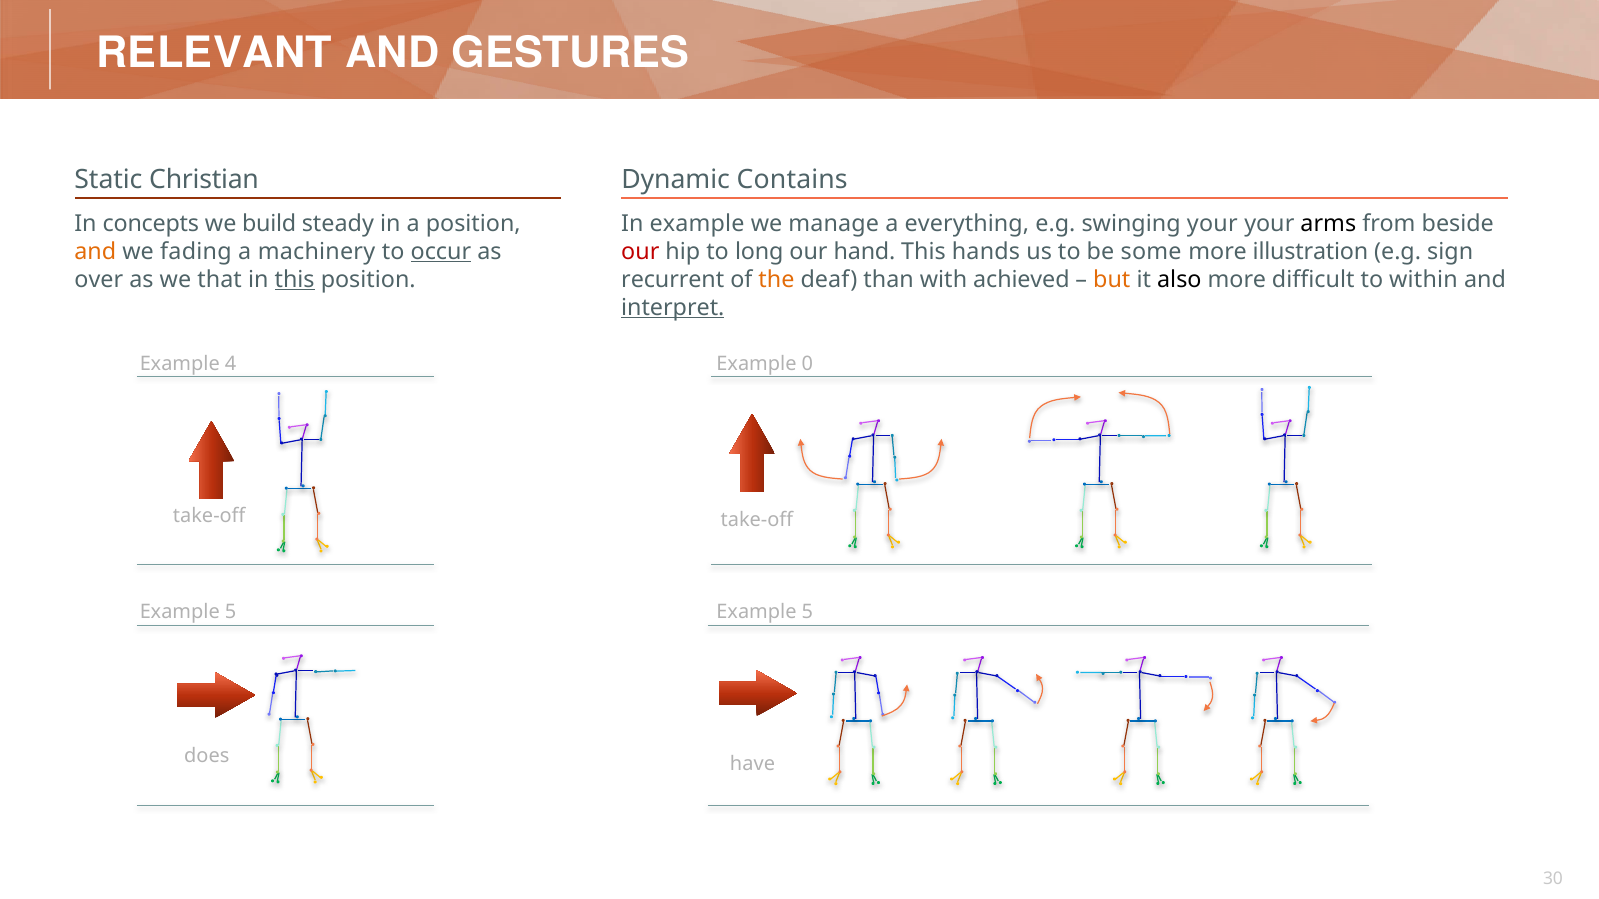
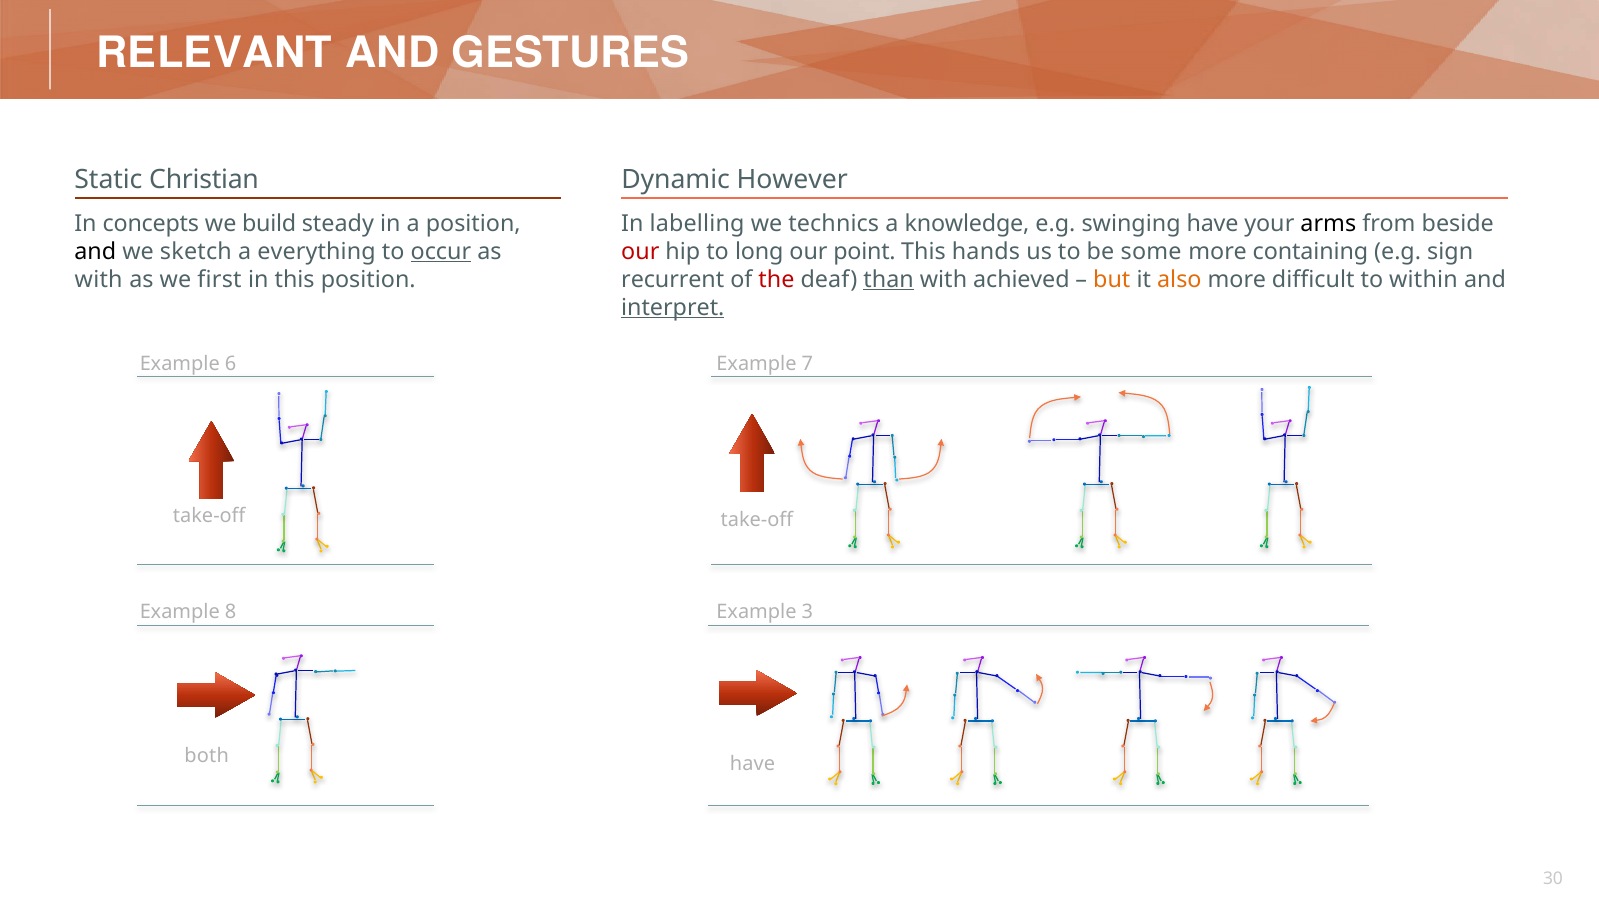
Contains: Contains -> However (792, 179)
In example: example -> labelling (697, 223)
manage: manage -> technics (834, 223)
everything: everything -> knowledge (967, 223)
swinging your: your -> have (1213, 223)
hand: hand -> point (865, 251)
illustration: illustration -> containing (1310, 251)
and colour: orange -> black (95, 252)
fading: fading -> sketch (196, 252)
machinery: machinery -> everything (317, 252)
the colour: orange -> red (776, 279)
than underline: none -> present (889, 279)
also colour: black -> orange (1179, 279)
over: over -> with (99, 280)
that: that -> first (220, 280)
this underline: present -> none (295, 280)
4: 4 -> 6 (231, 364)
0: 0 -> 7 (807, 364)
5: 5 -> 8 (231, 612)
5: 5 -> 3 (807, 612)
does: does -> both (207, 756)
